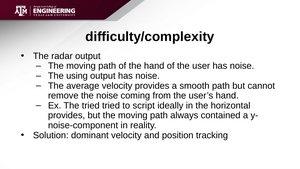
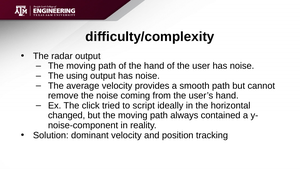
The tried: tried -> click (91, 105)
provides: provides -> changed (67, 115)
